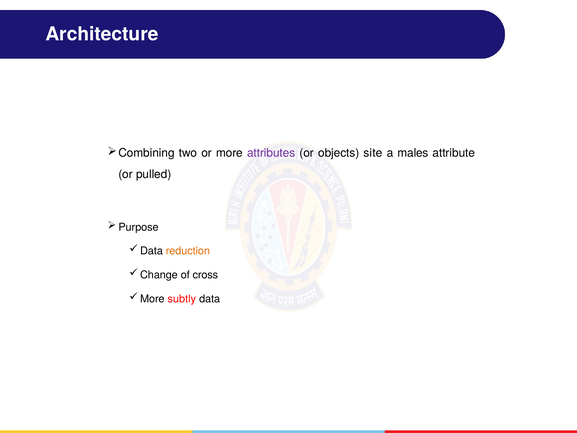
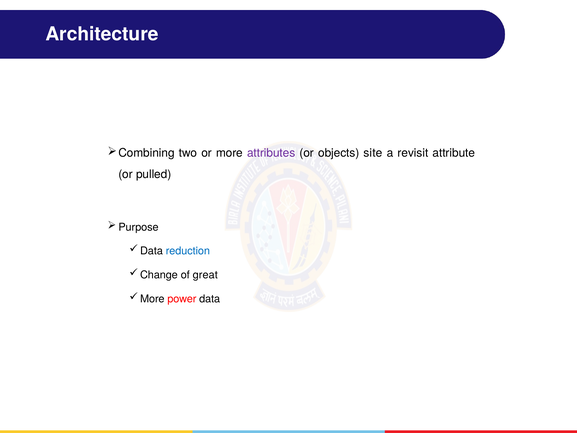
males: males -> revisit (413, 153)
reduction colour: orange -> blue (188, 251)
cross: cross -> great (205, 275)
subtly: subtly -> power (182, 299)
